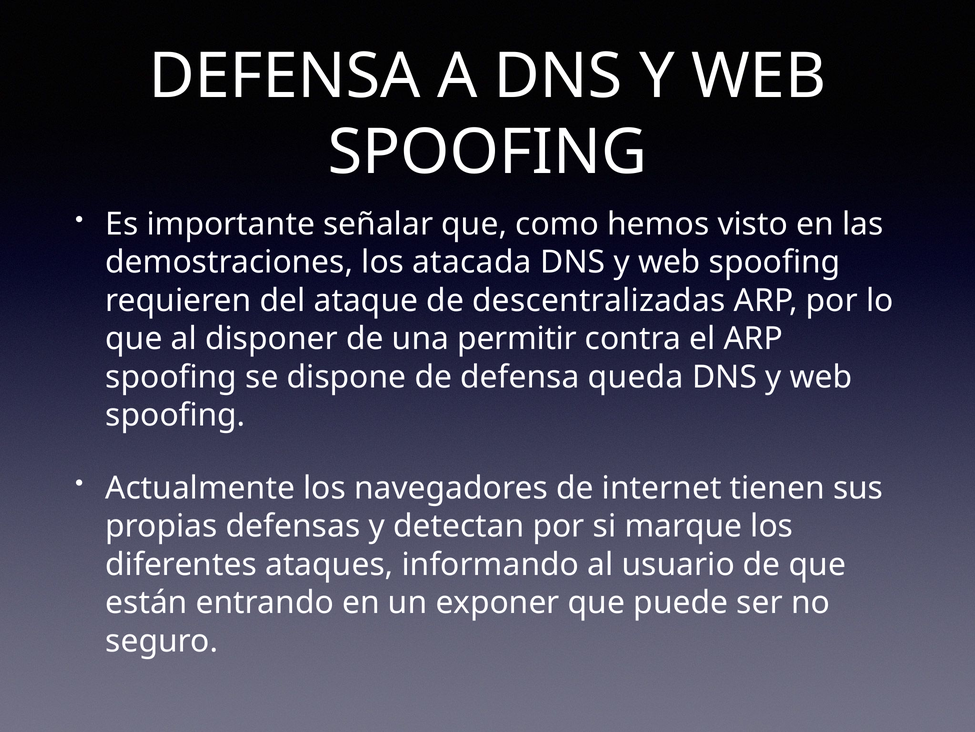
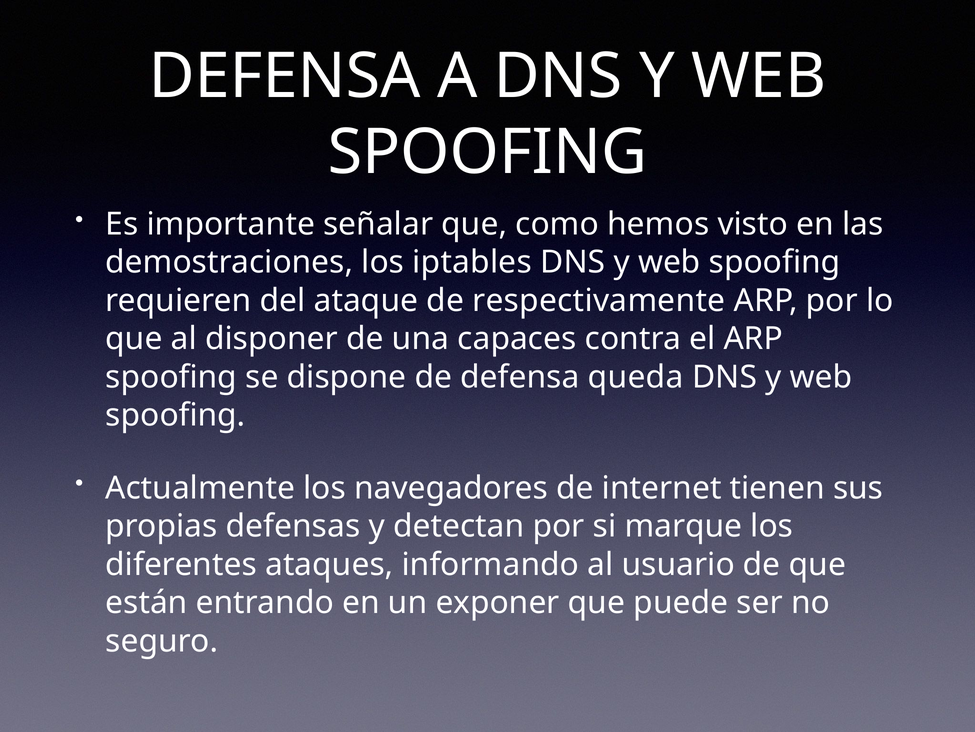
atacada: atacada -> iptables (472, 262)
descentralizadas: descentralizadas -> respectivamente (599, 300)
permitir: permitir -> capaces (517, 339)
